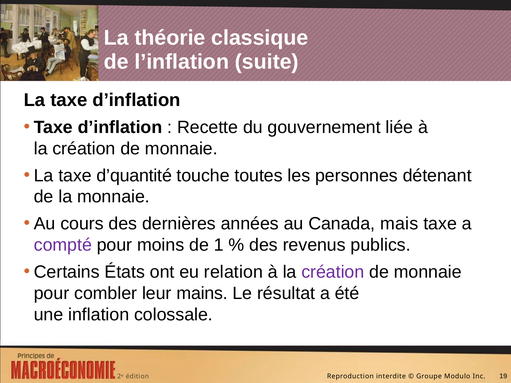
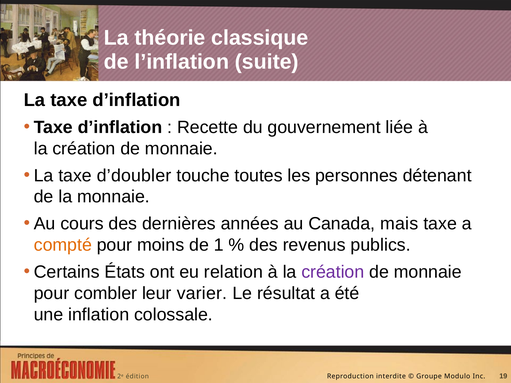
d’quantité: d’quantité -> d’doubler (134, 176)
compté colour: purple -> orange (63, 245)
mains: mains -> varier (202, 293)
